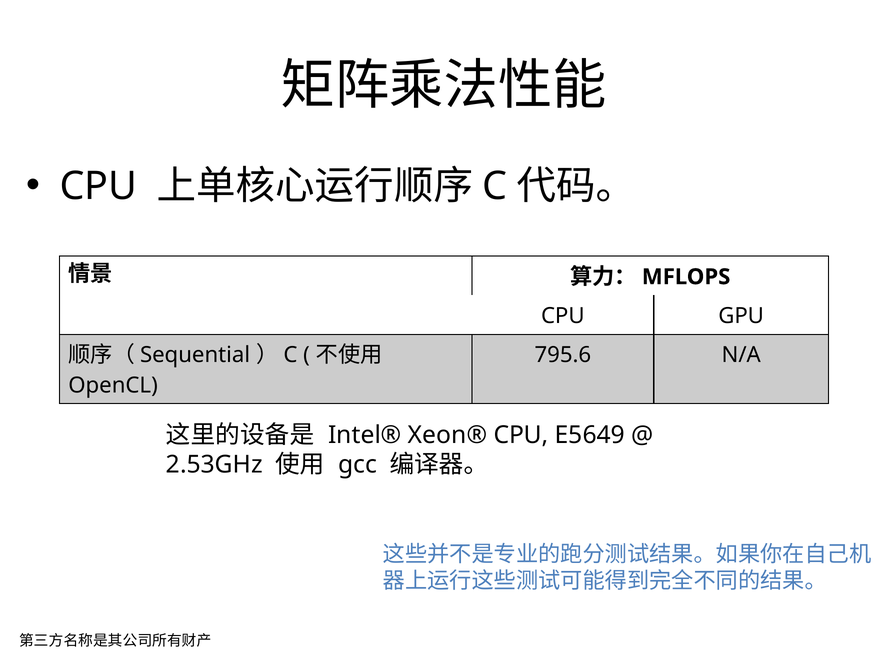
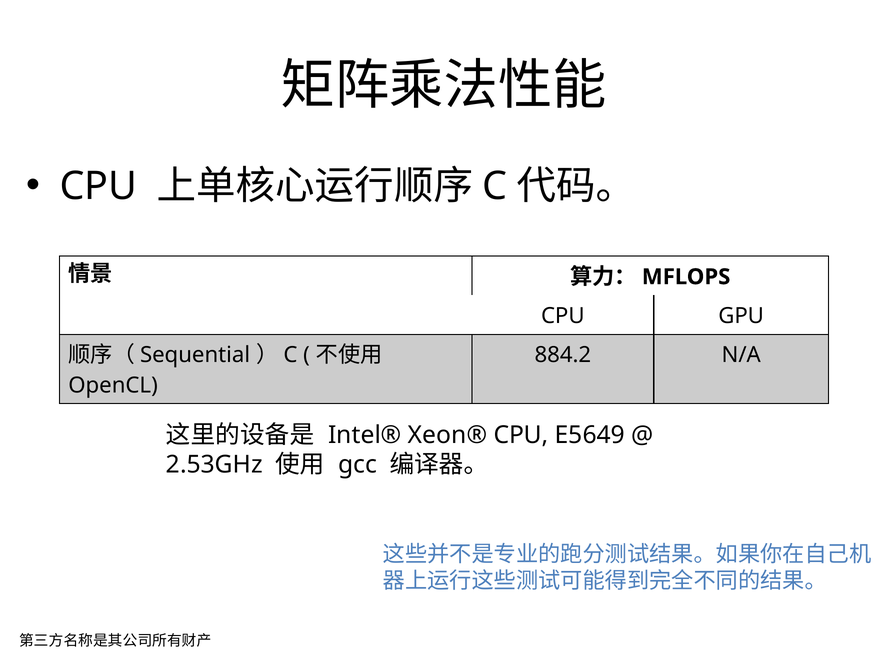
795.6: 795.6 -> 884.2 (563, 355)
